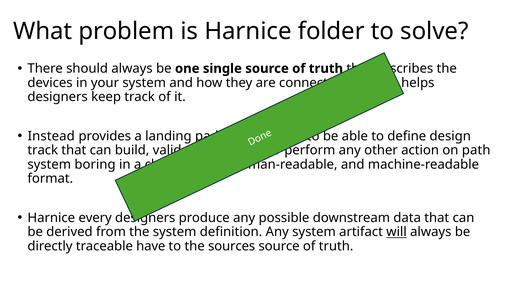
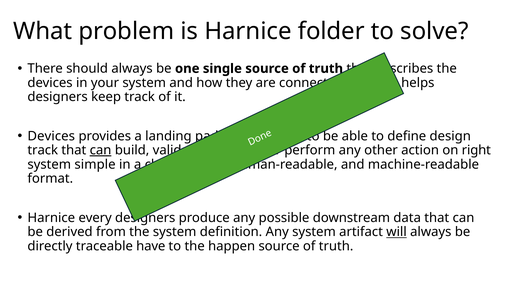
Instead: Instead -> Devices (51, 136)
can underline: none -> present (101, 150)
path: path -> right (476, 150)
boring: boring -> simple (95, 164)
sources: sources -> happen (232, 246)
